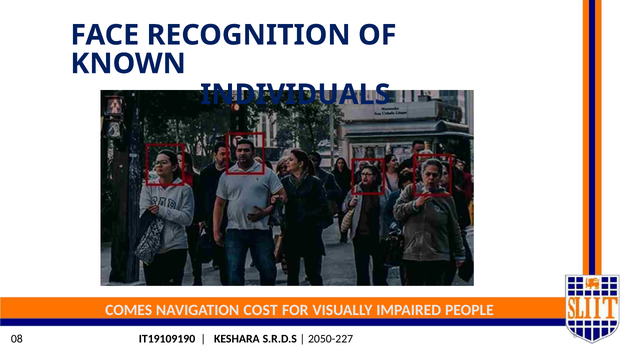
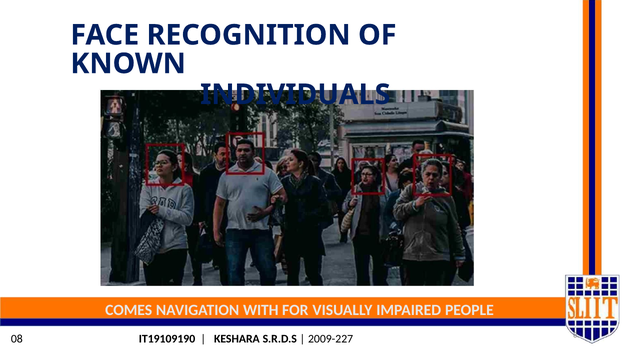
COST: COST -> WITH (261, 310)
2050-227: 2050-227 -> 2009-227 (331, 339)
